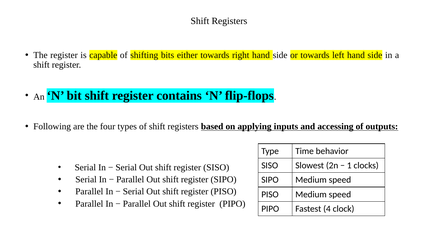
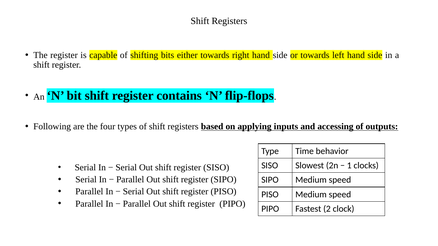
4: 4 -> 2 (327, 209)
